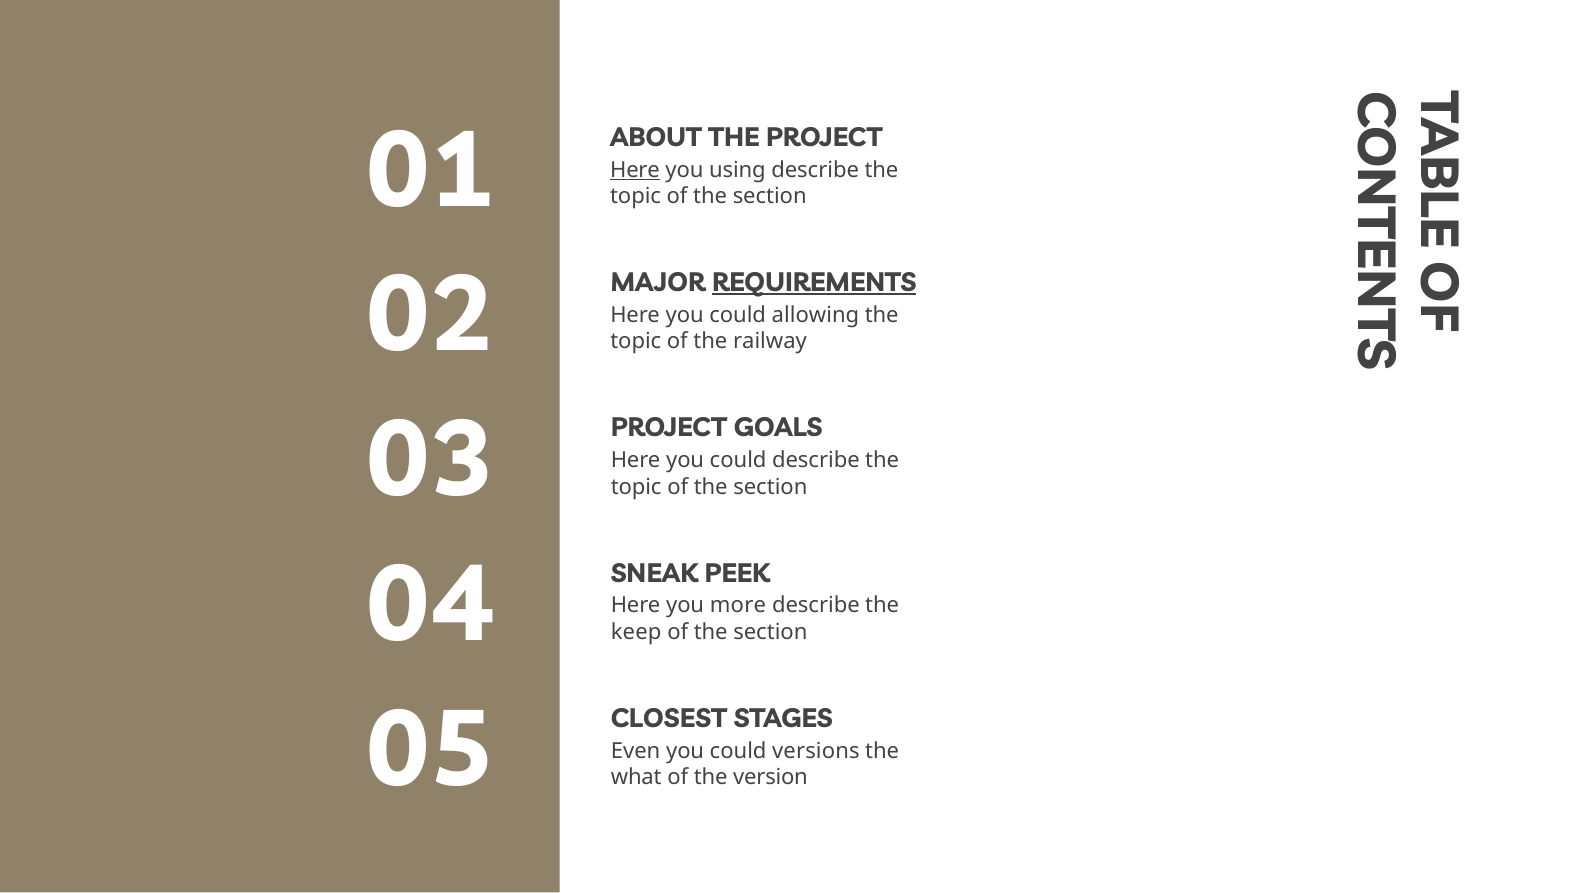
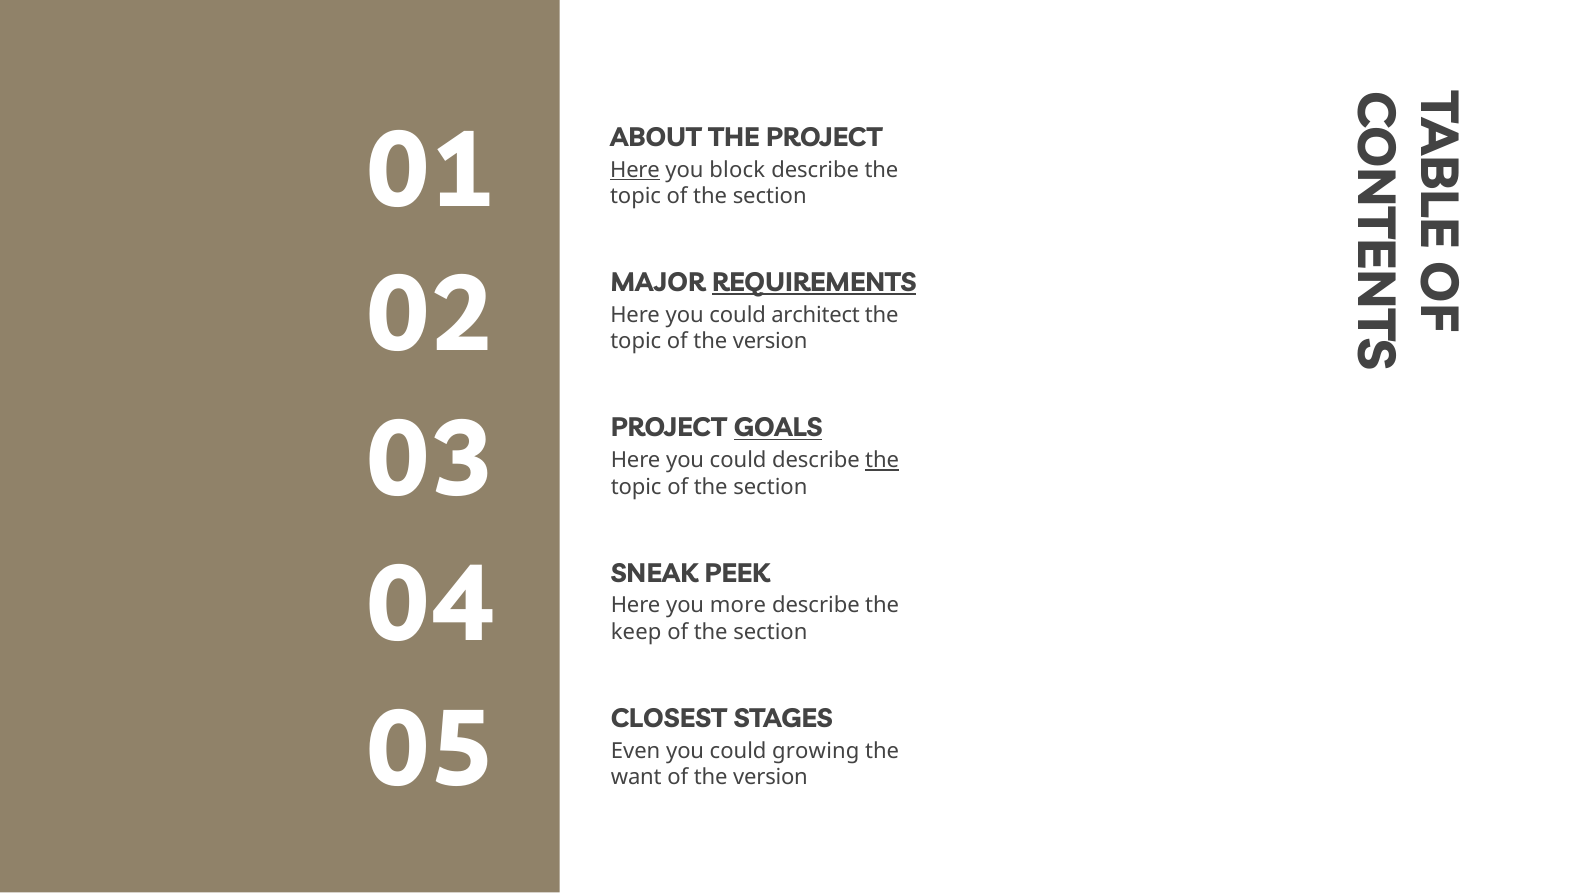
using: using -> block (737, 170)
allowing: allowing -> architect (816, 315)
topic of the railway: railway -> version (770, 342)
GOALS underline: none -> present (778, 428)
the underline: none -> present (882, 460)
versions: versions -> growing (816, 751)
what: what -> want (636, 777)
